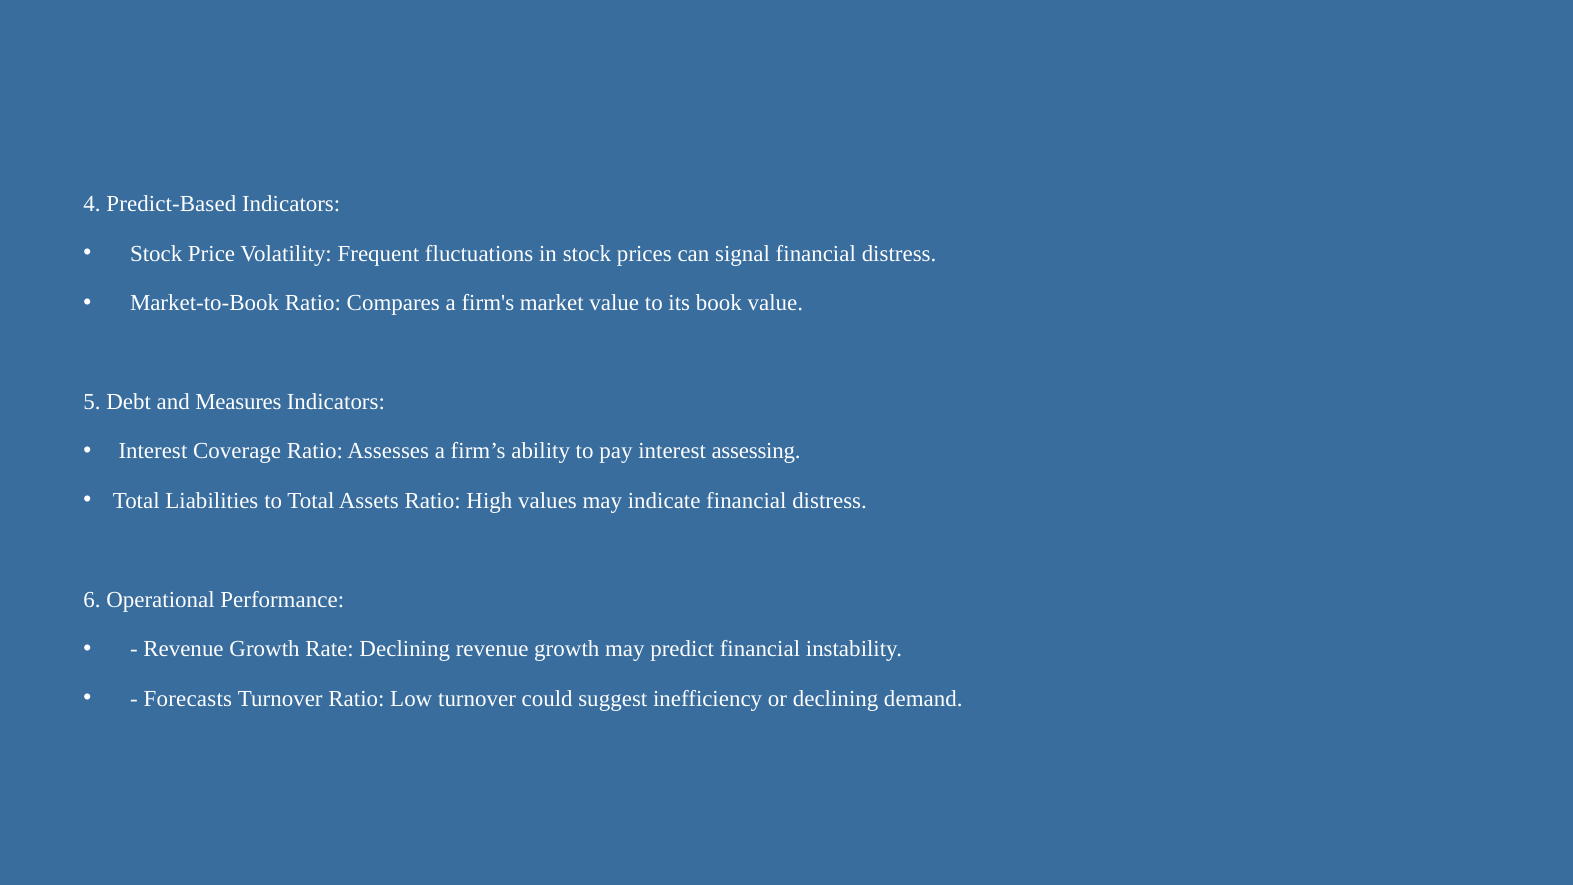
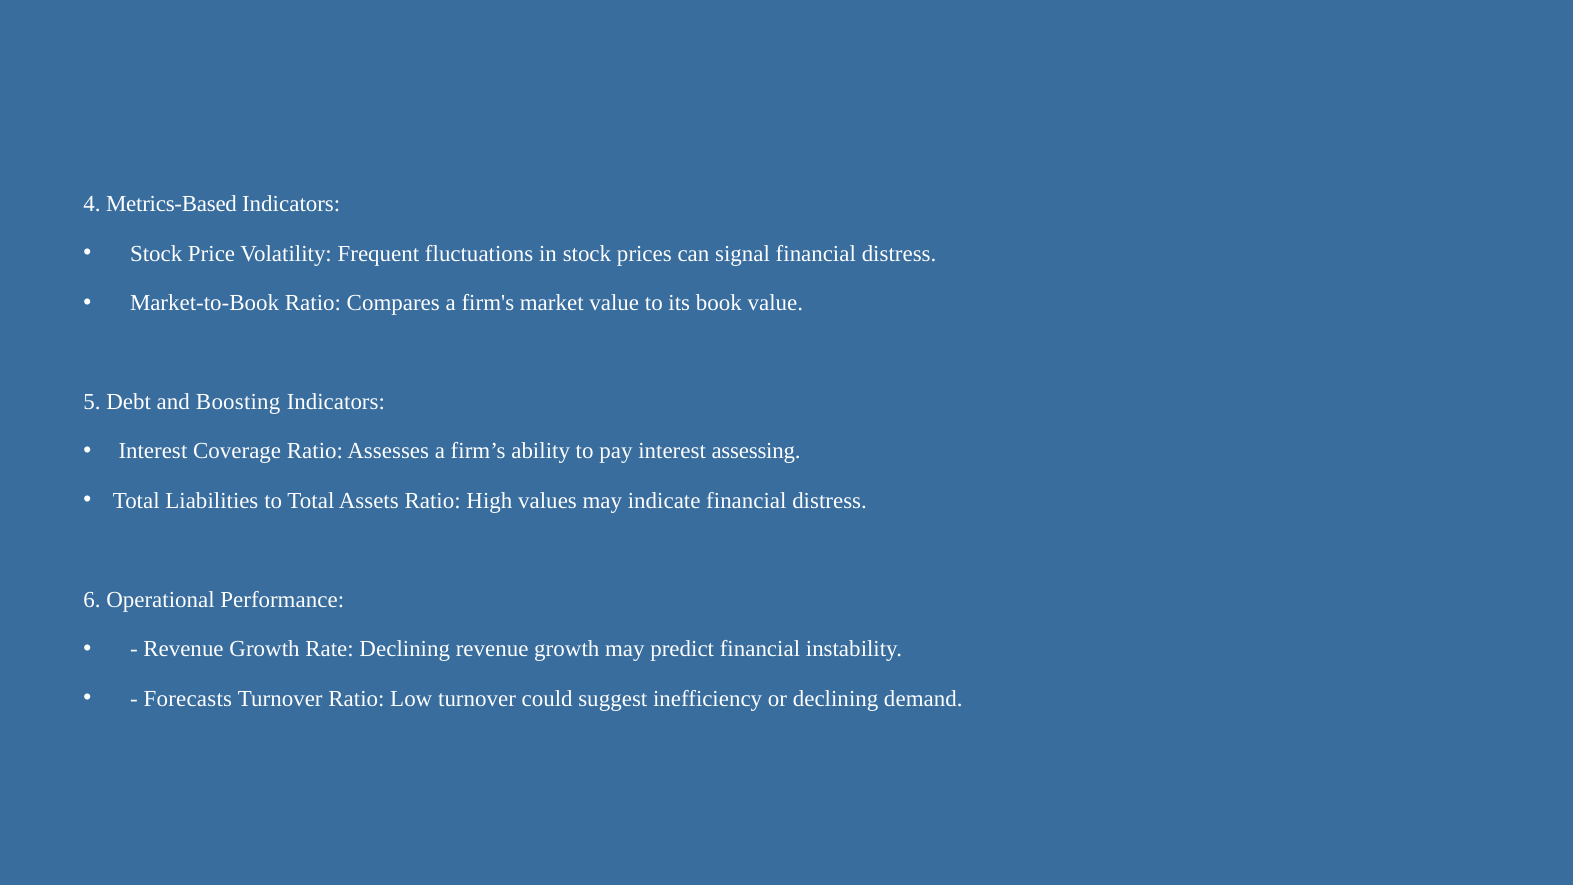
Predict-Based: Predict-Based -> Metrics-Based (172, 204)
Measures: Measures -> Boosting (238, 402)
